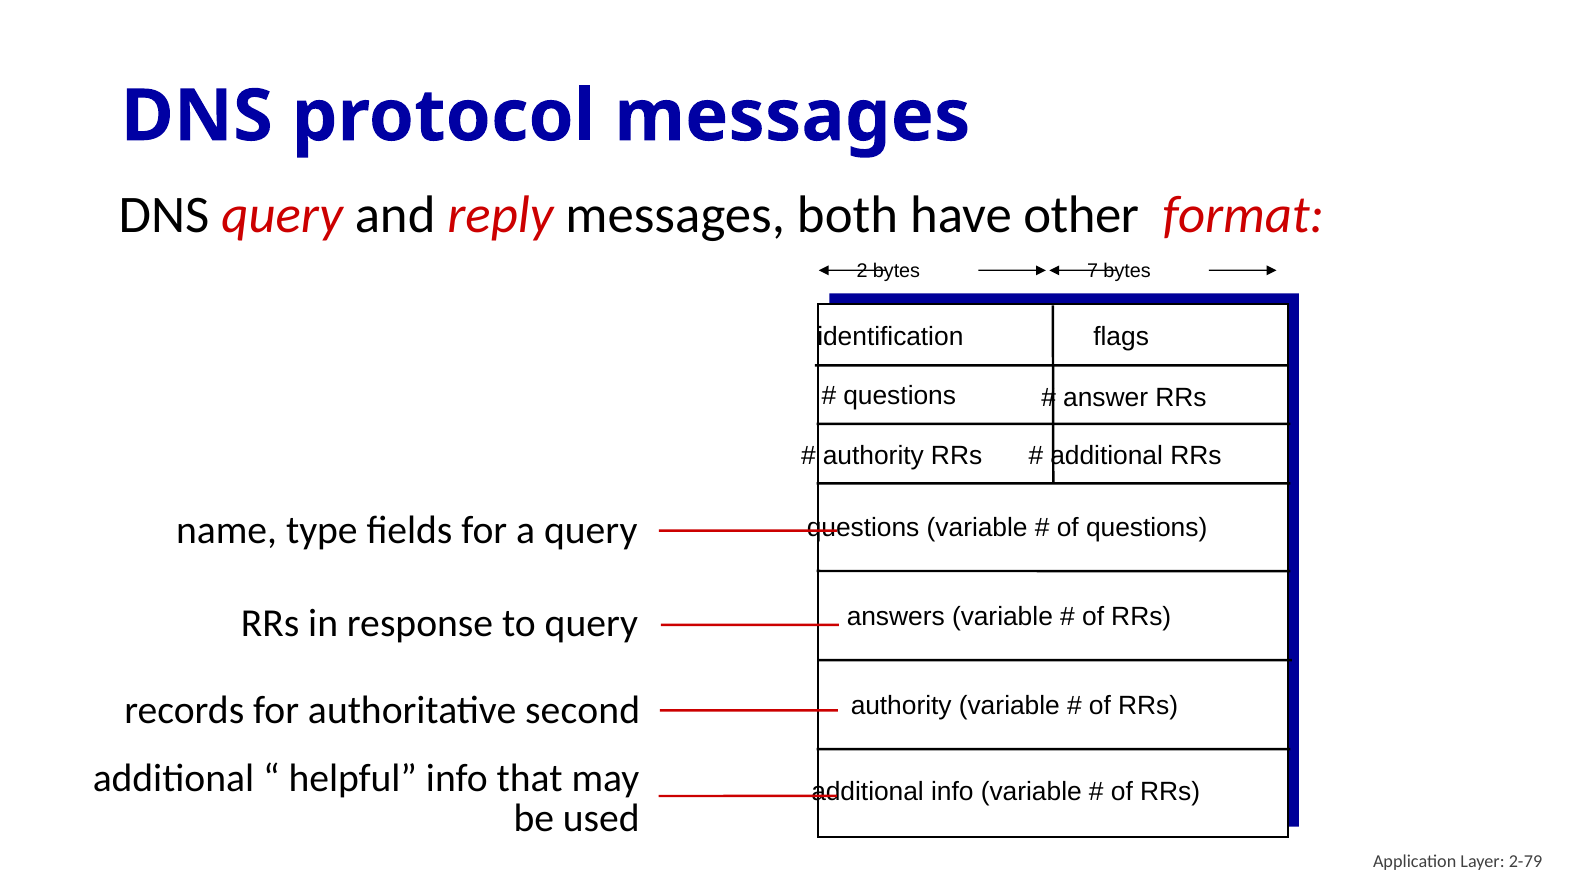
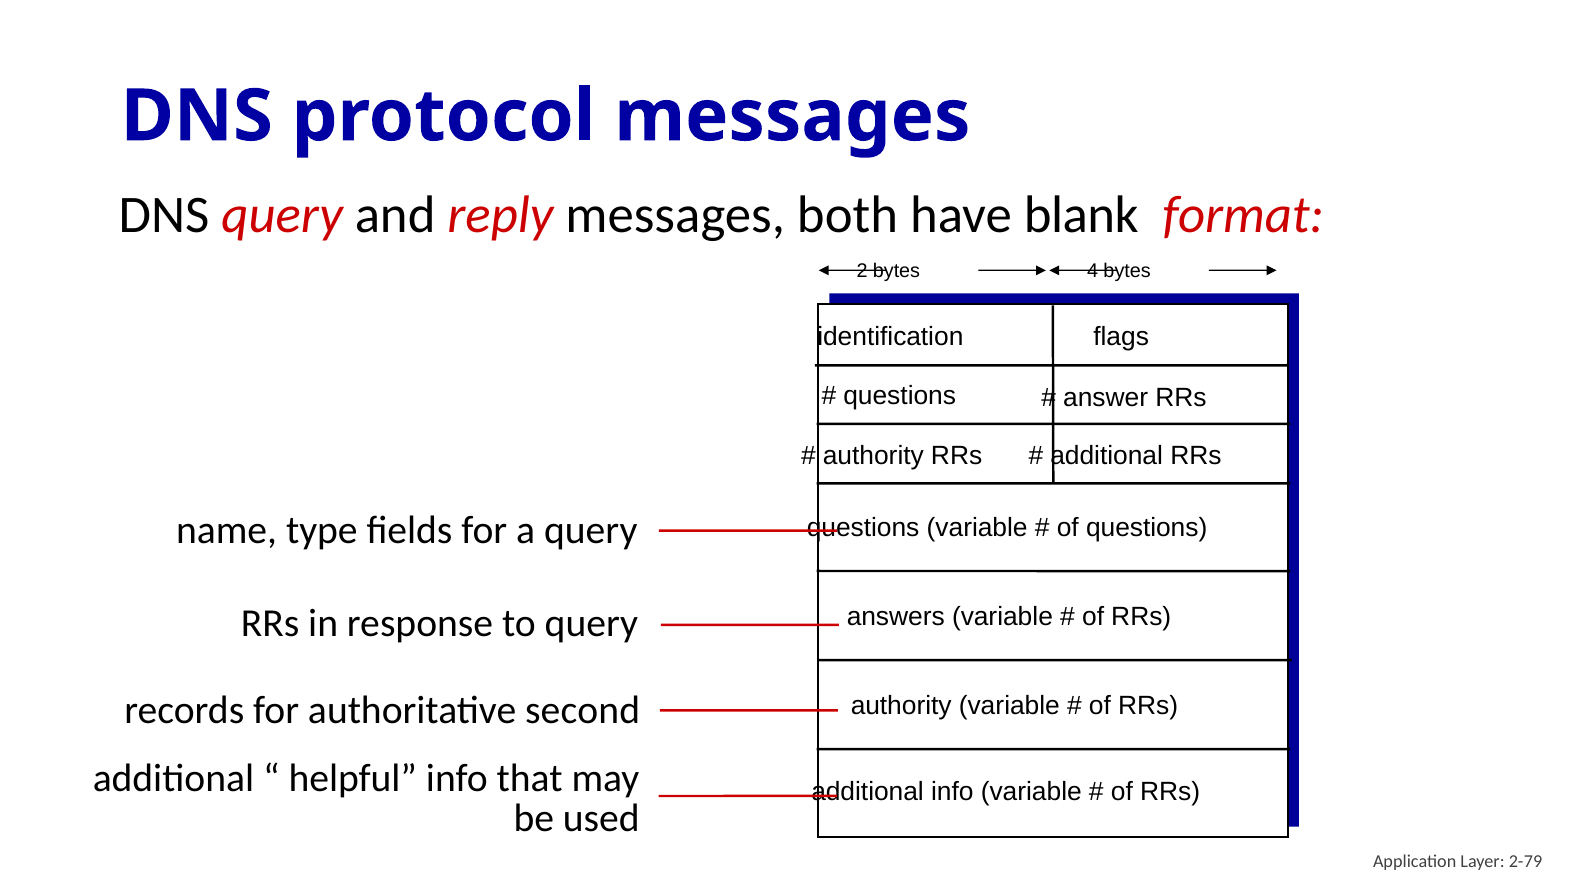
other: other -> blank (1081, 215)
7: 7 -> 4 (1093, 271)
